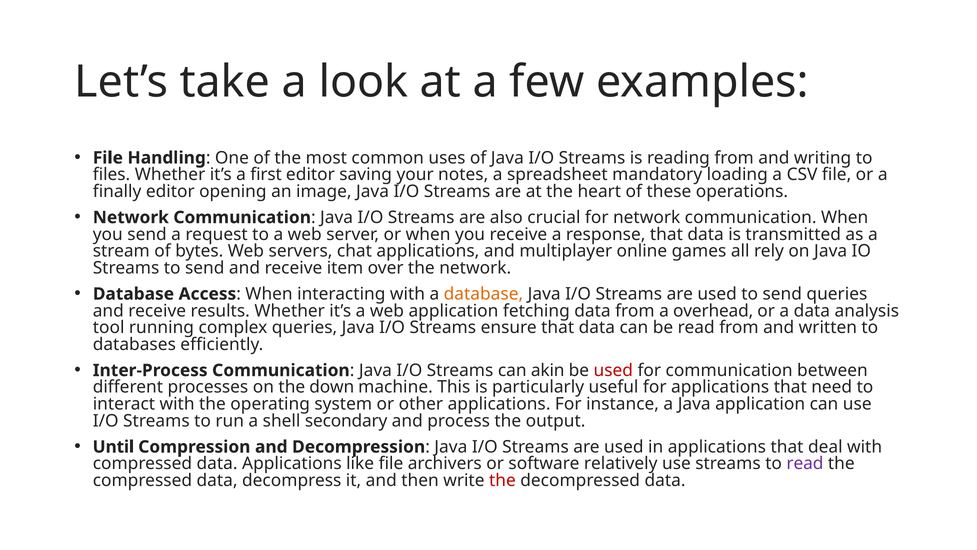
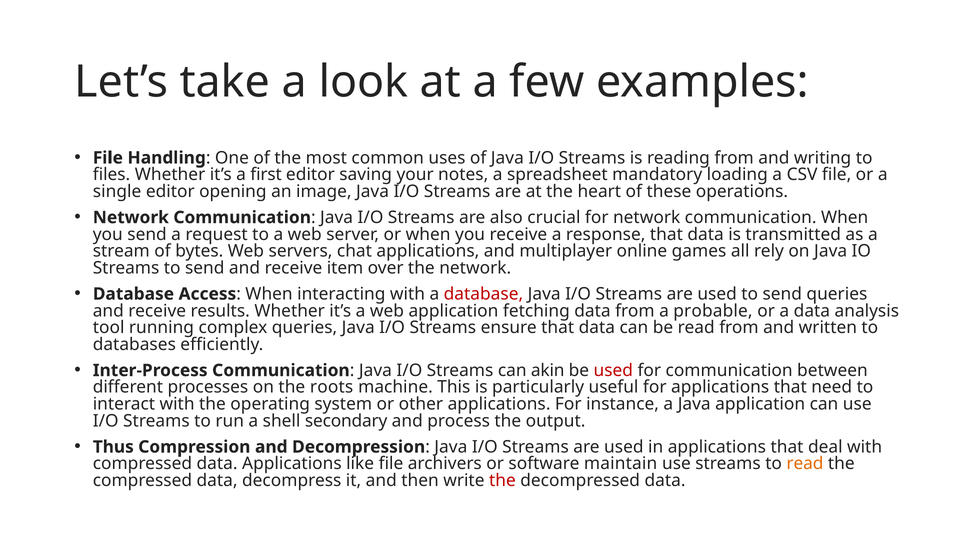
finally: finally -> single (117, 191)
database colour: orange -> red (483, 294)
overhead: overhead -> probable (713, 311)
down: down -> roots (332, 387)
Until: Until -> Thus (113, 447)
relatively: relatively -> maintain (621, 463)
read colour: purple -> orange (805, 463)
